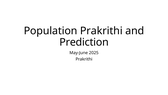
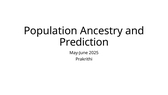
Population Prakrithi: Prakrithi -> Ancestry (101, 31)
